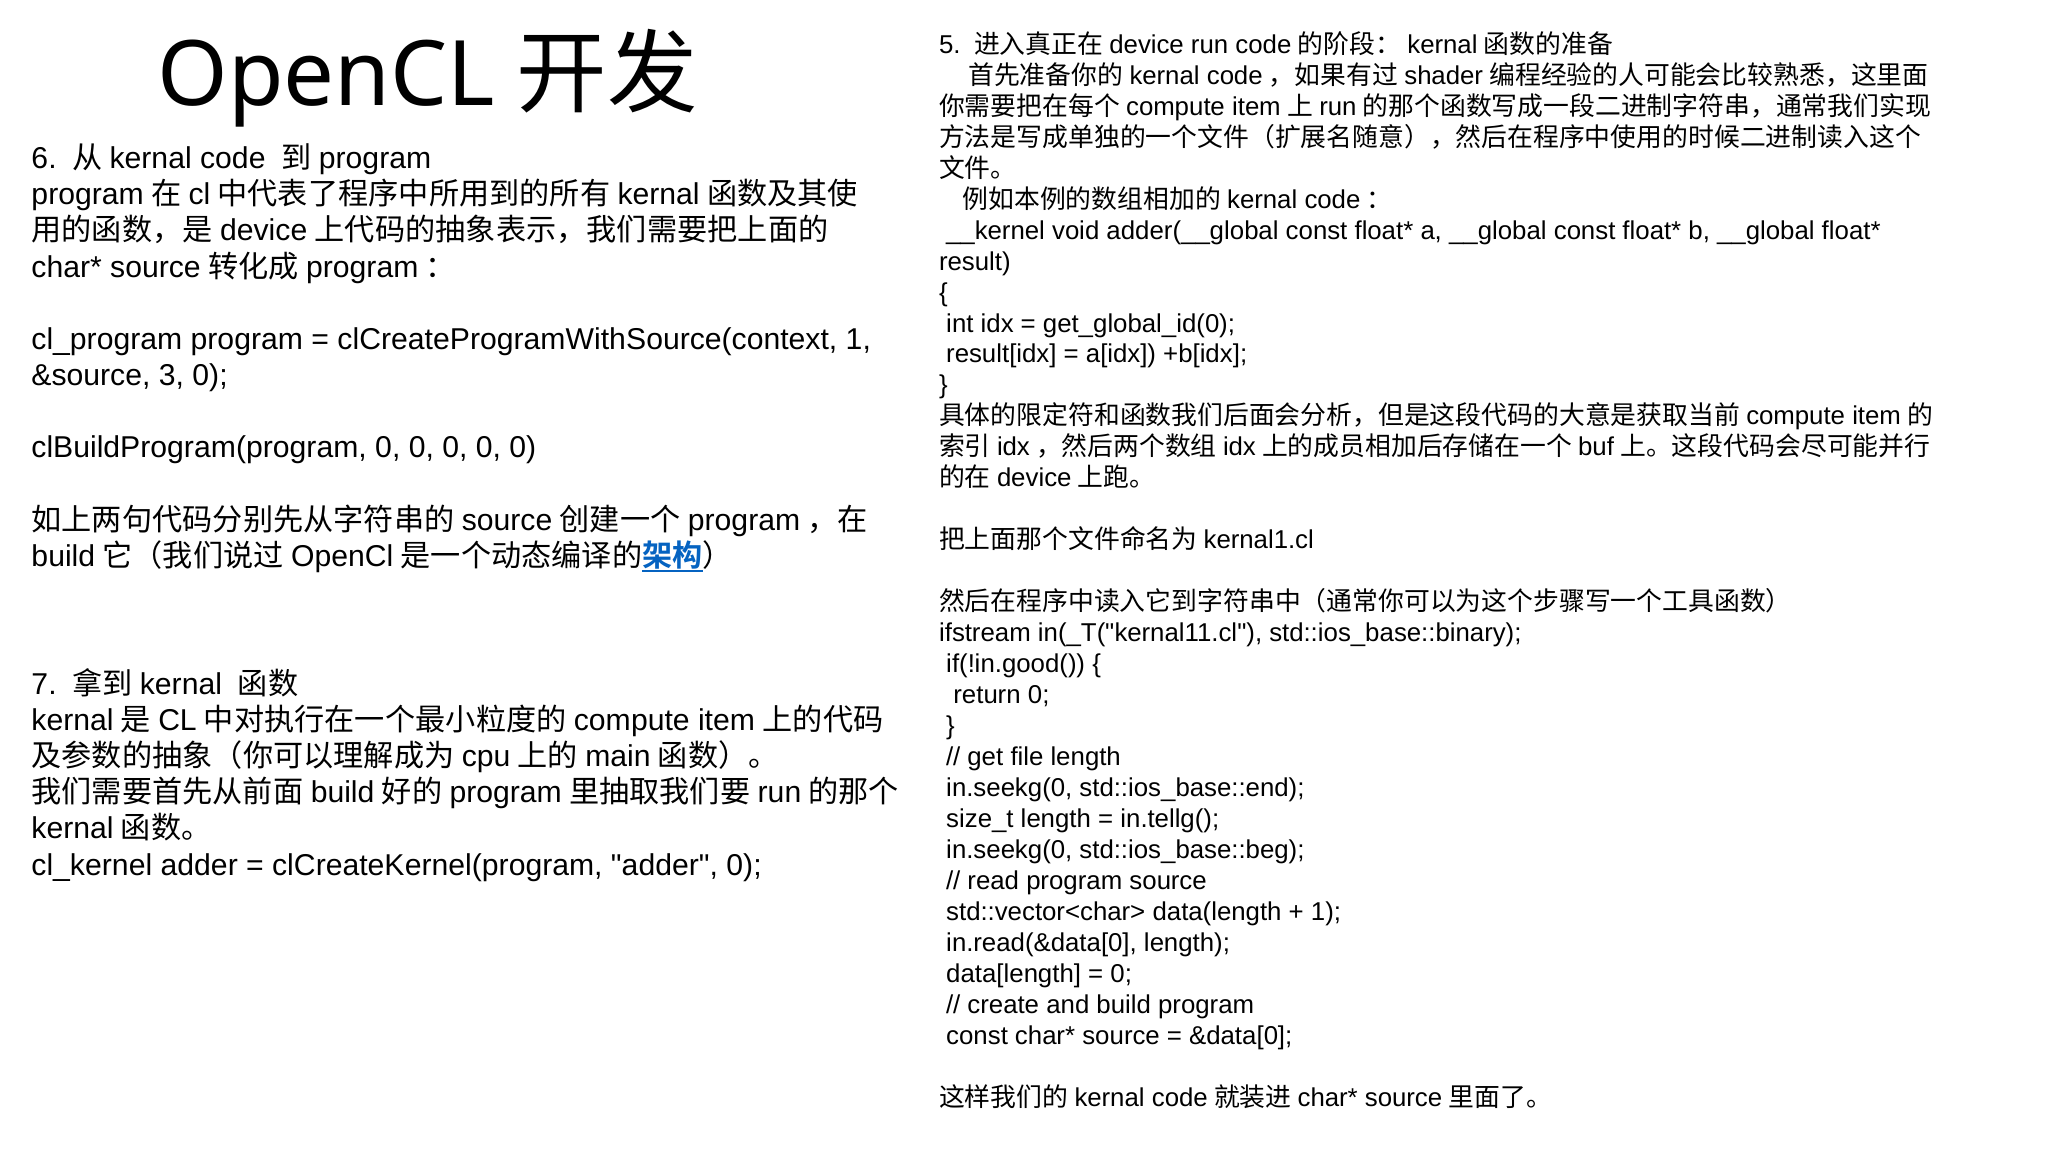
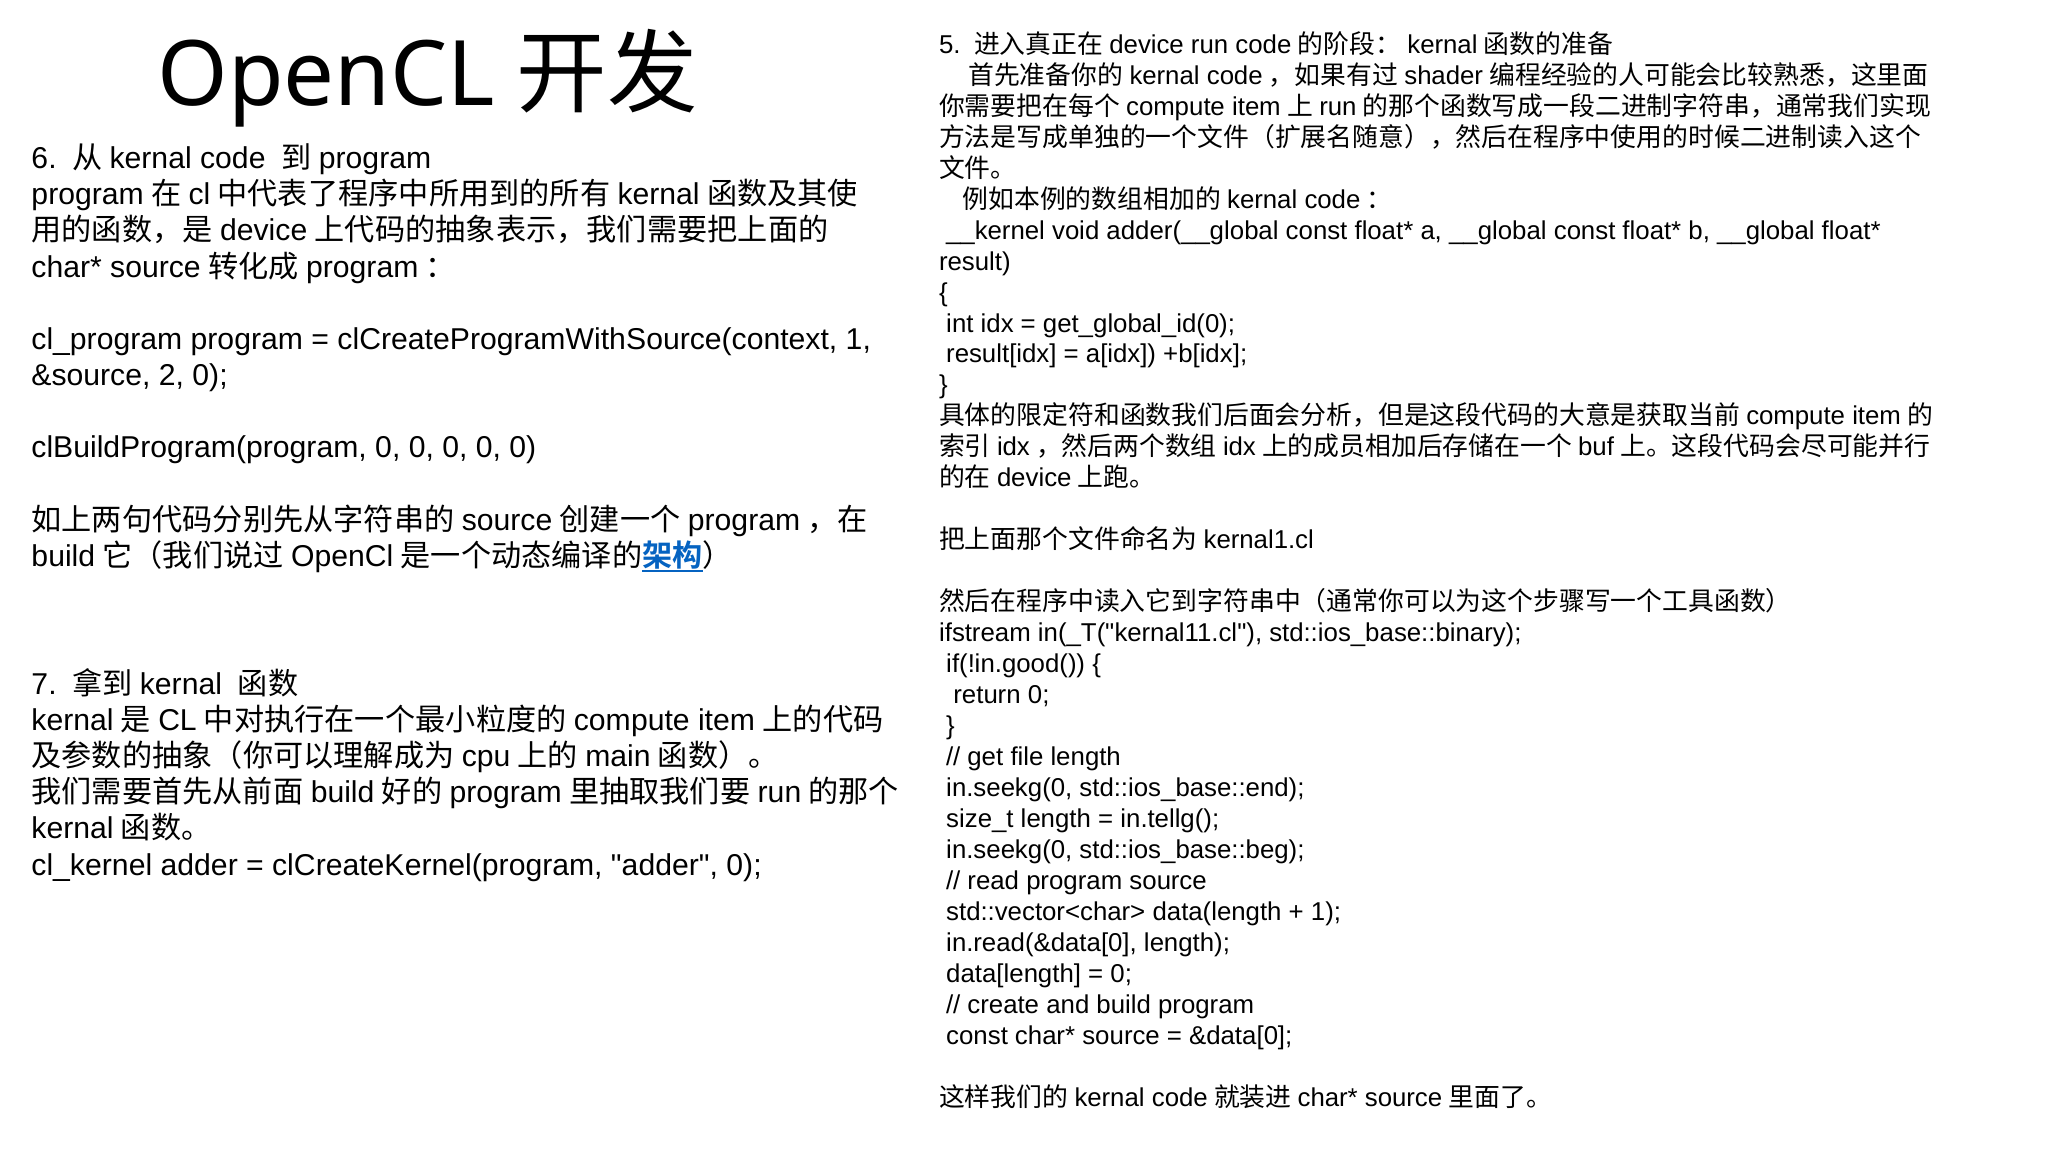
3: 3 -> 2 (171, 376)
